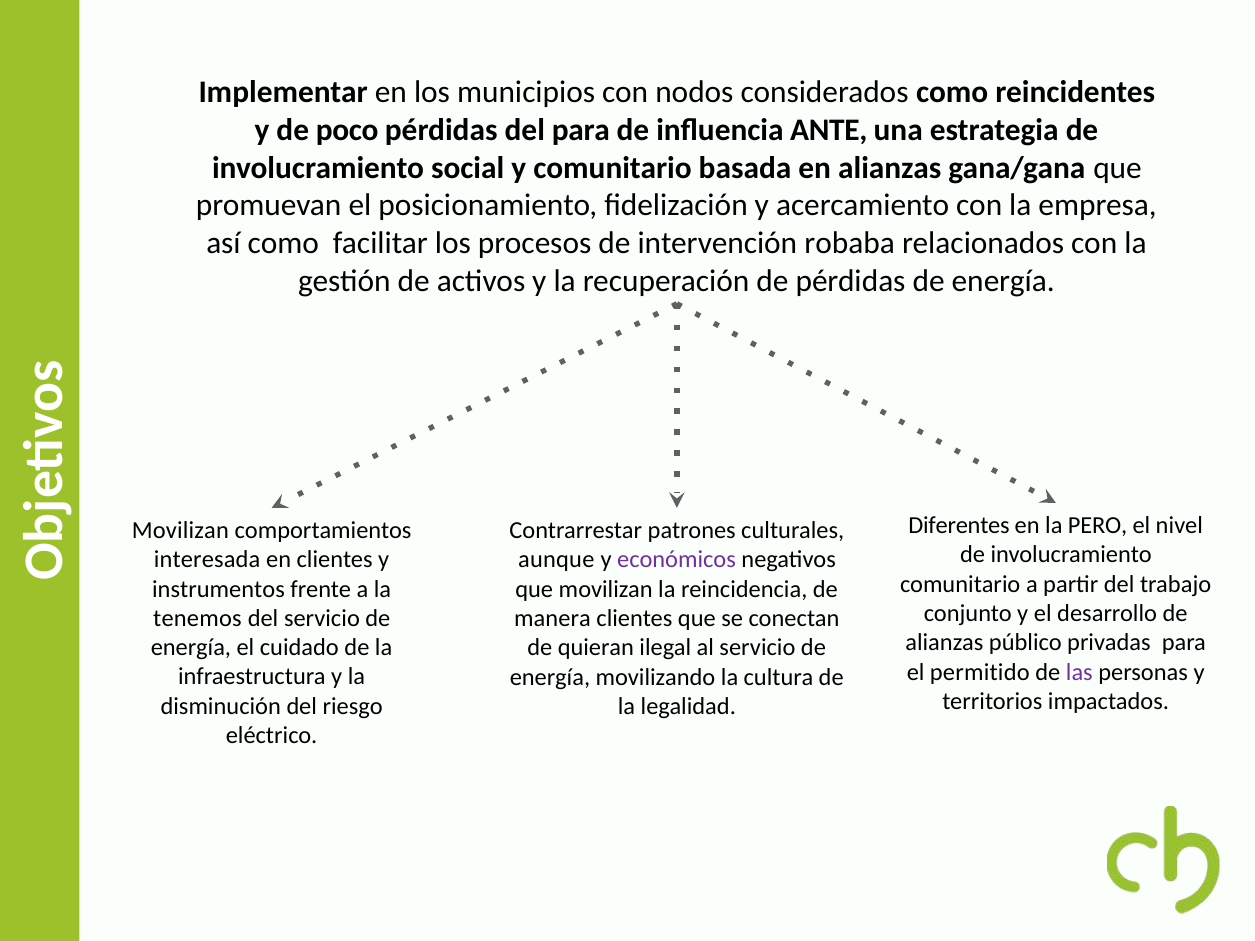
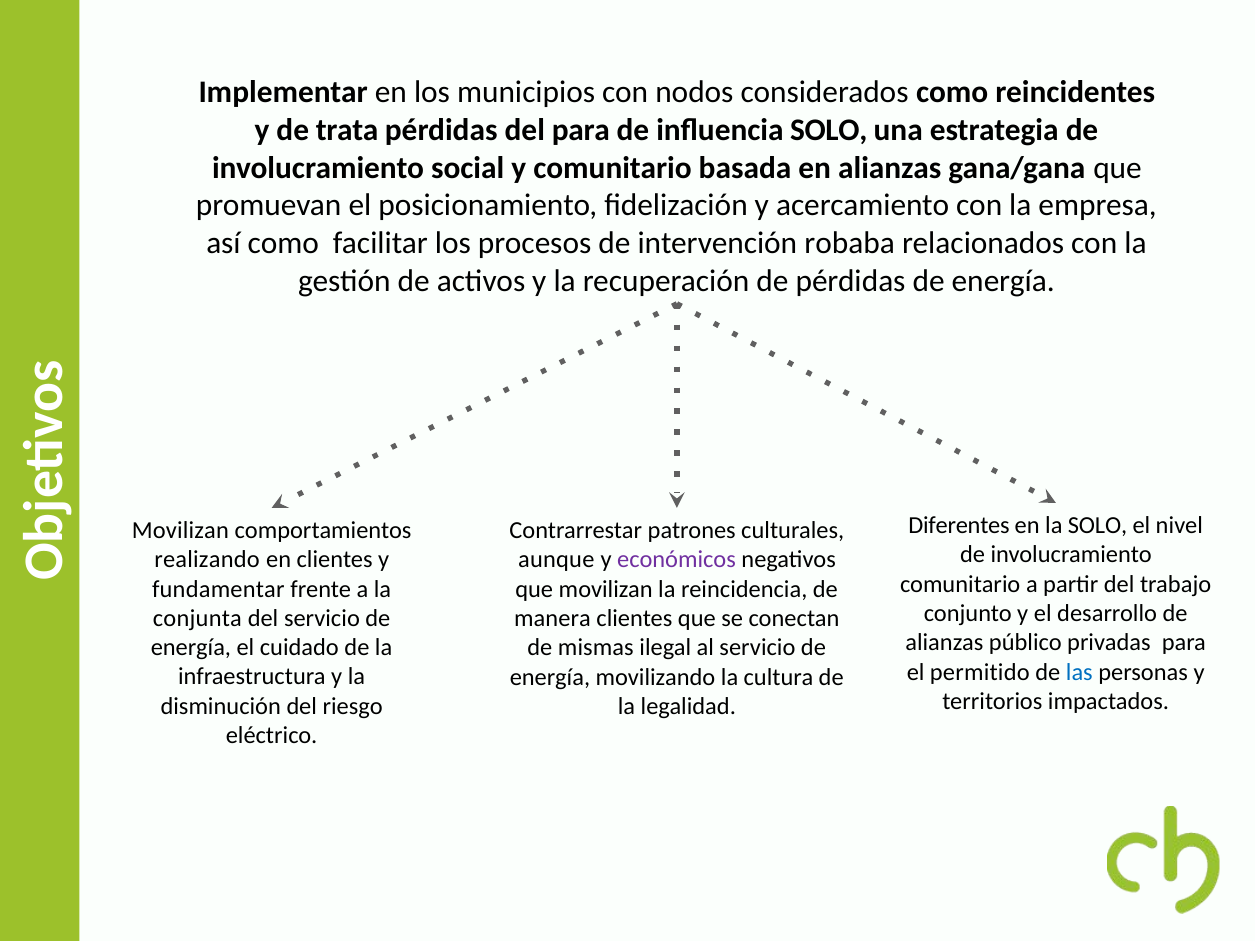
poco: poco -> trata (347, 130)
influencia ANTE: ANTE -> SOLO (829, 130)
la PERO: PERO -> SOLO (1098, 526)
interesada: interesada -> realizando (207, 560)
instrumentos: instrumentos -> fundamentar (218, 589)
tenemos: tenemos -> conjunta (197, 619)
quieran: quieran -> mismas (596, 648)
las colour: purple -> blue (1079, 672)
